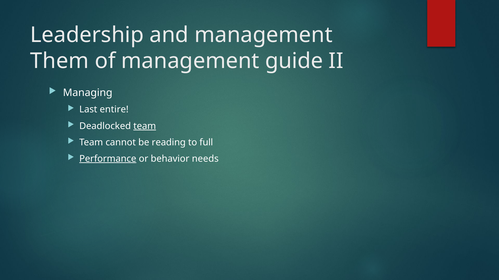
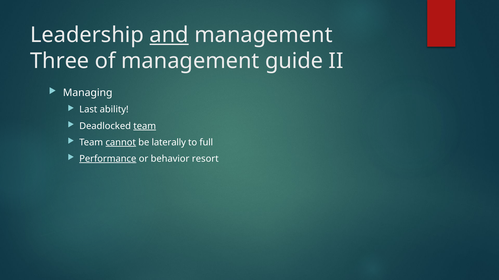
and underline: none -> present (169, 35)
Them: Them -> Three (60, 61)
entire: entire -> ability (114, 110)
cannot underline: none -> present (121, 143)
reading: reading -> laterally (169, 143)
needs: needs -> resort (205, 159)
